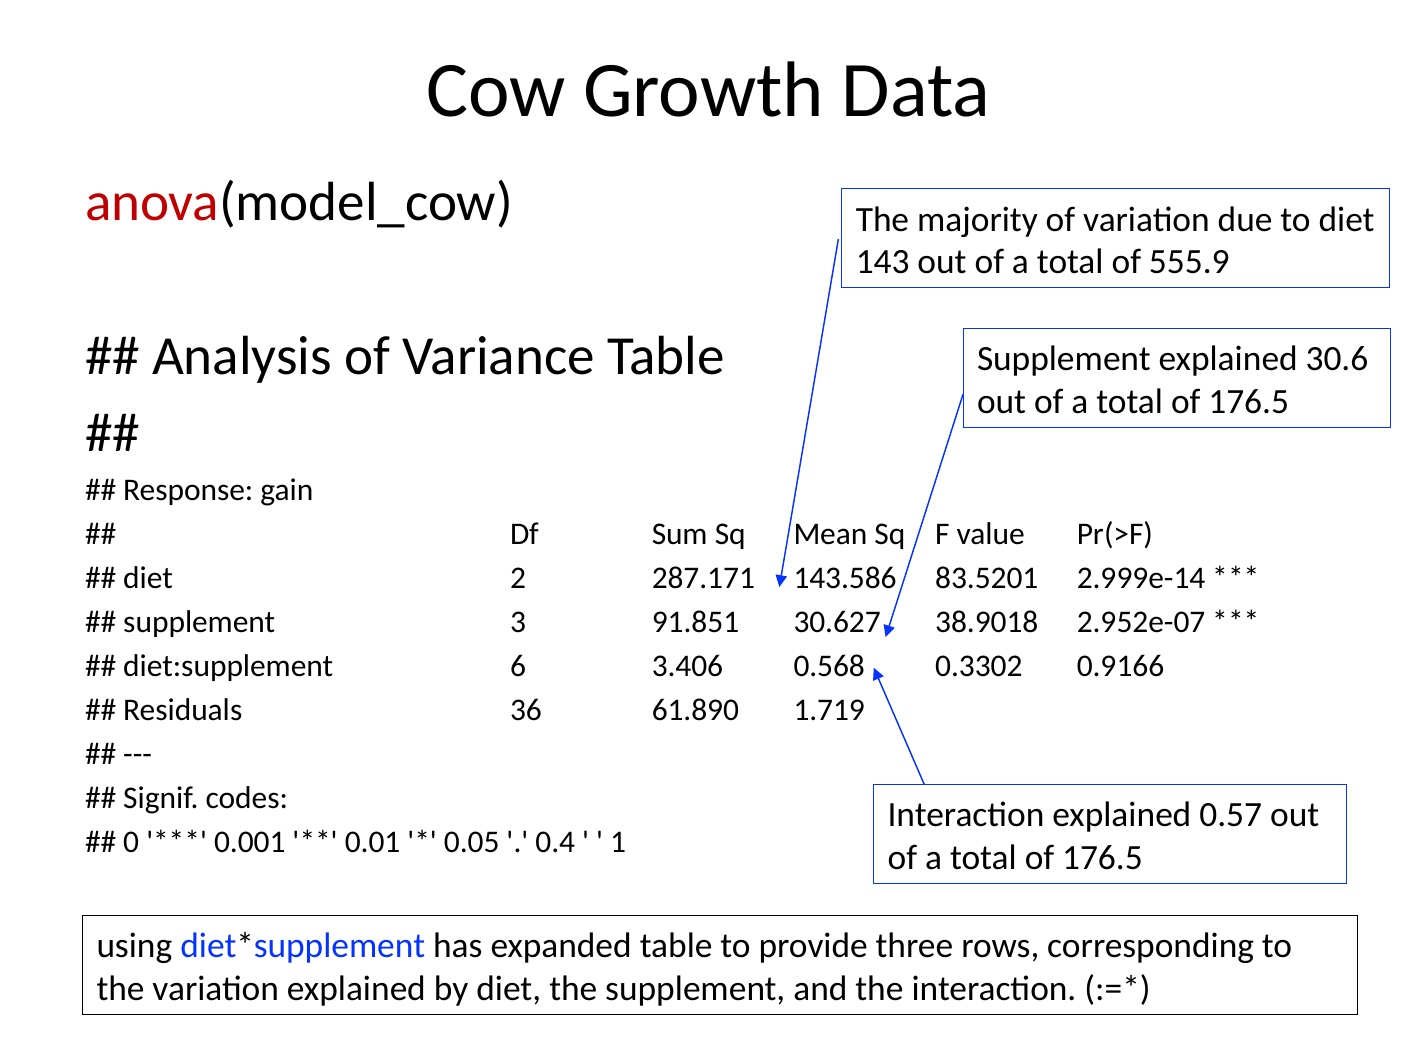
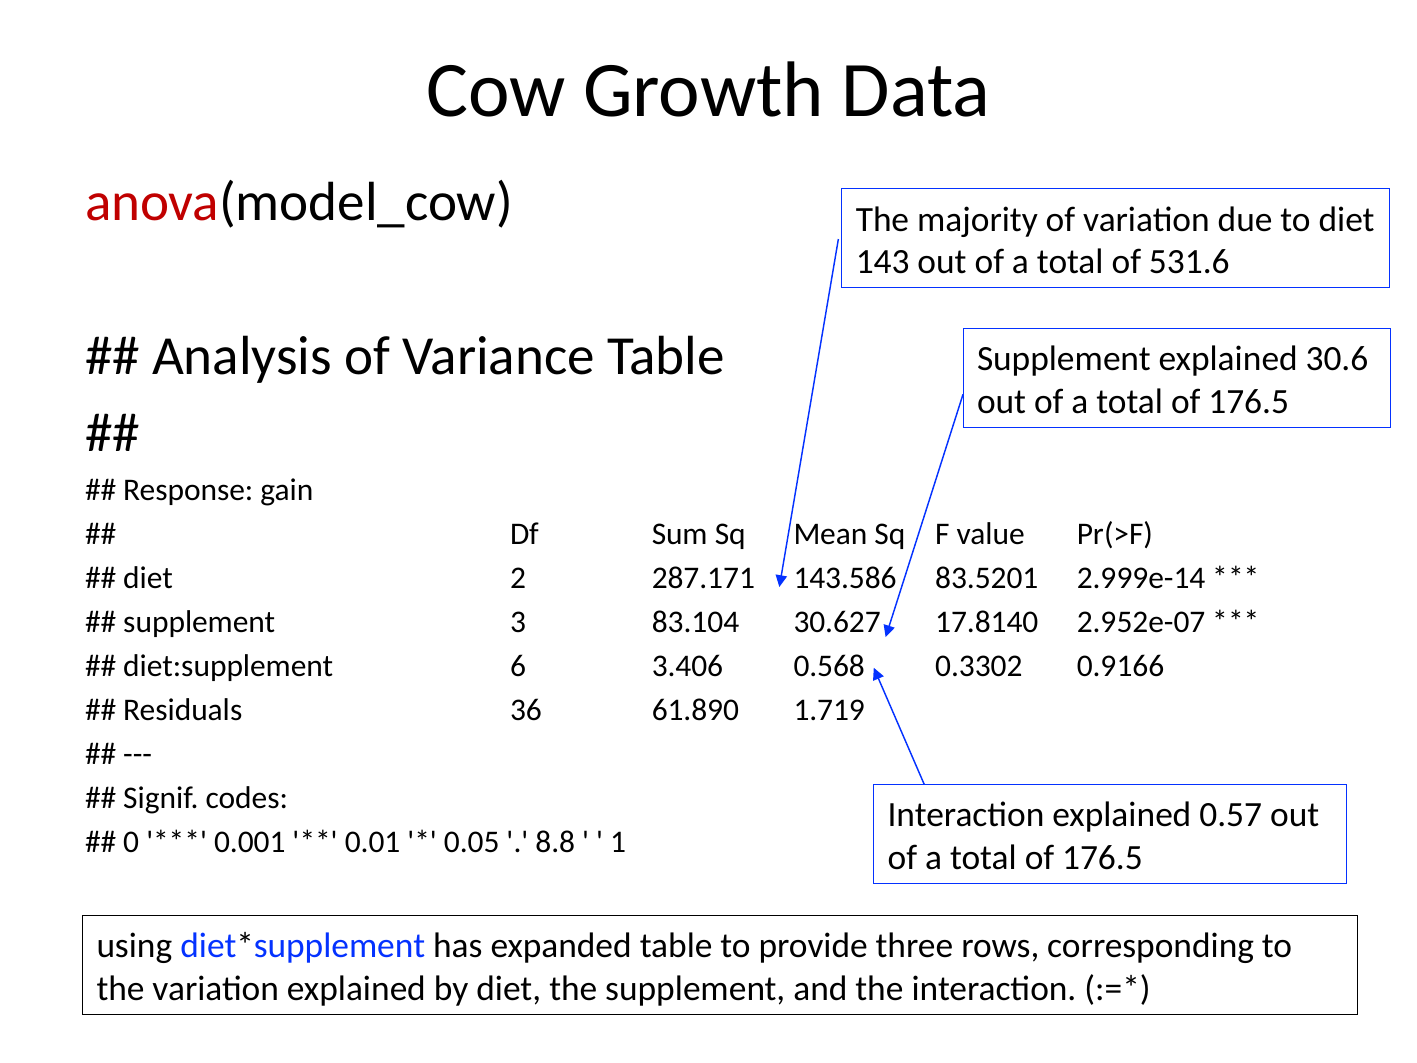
555.9: 555.9 -> 531.6 (1189, 262)
91.851: 91.851 -> 83.104 (696, 622)
38.9018: 38.9018 -> 17.8140 (987, 622)
0.4: 0.4 -> 8.8 (555, 842)
